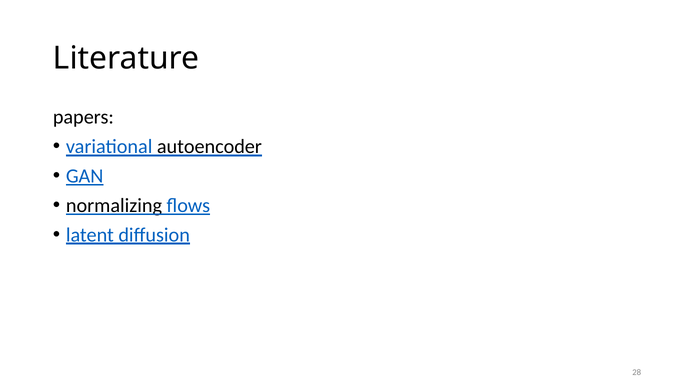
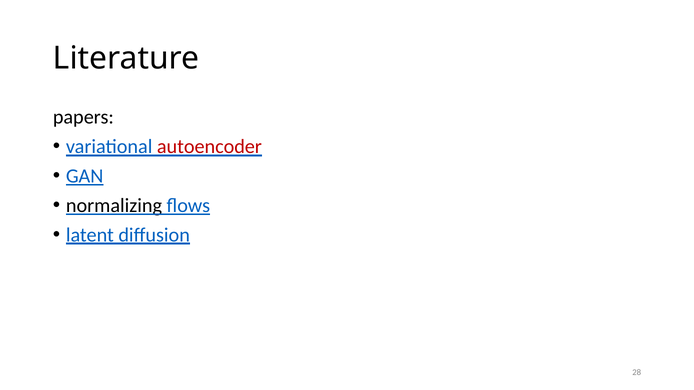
autoencoder colour: black -> red (209, 147)
